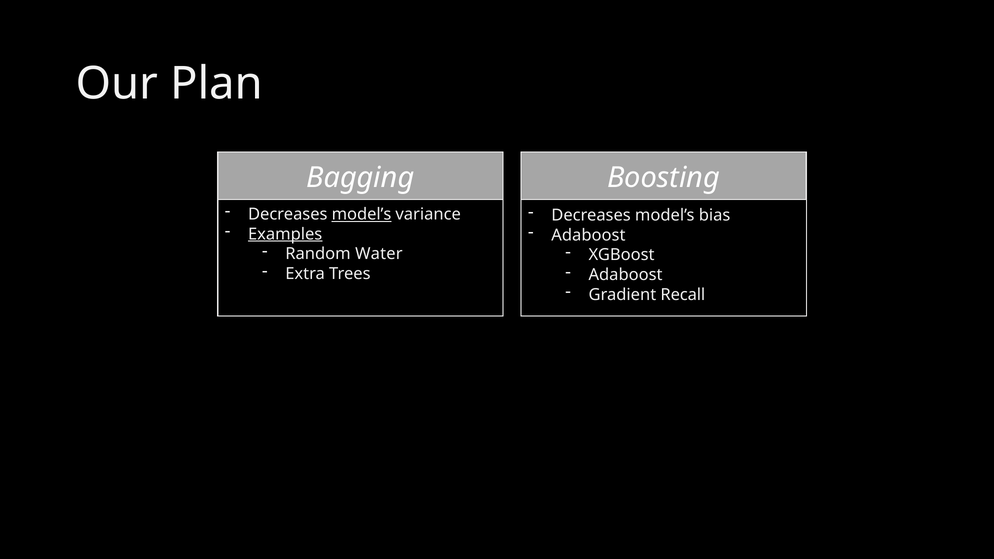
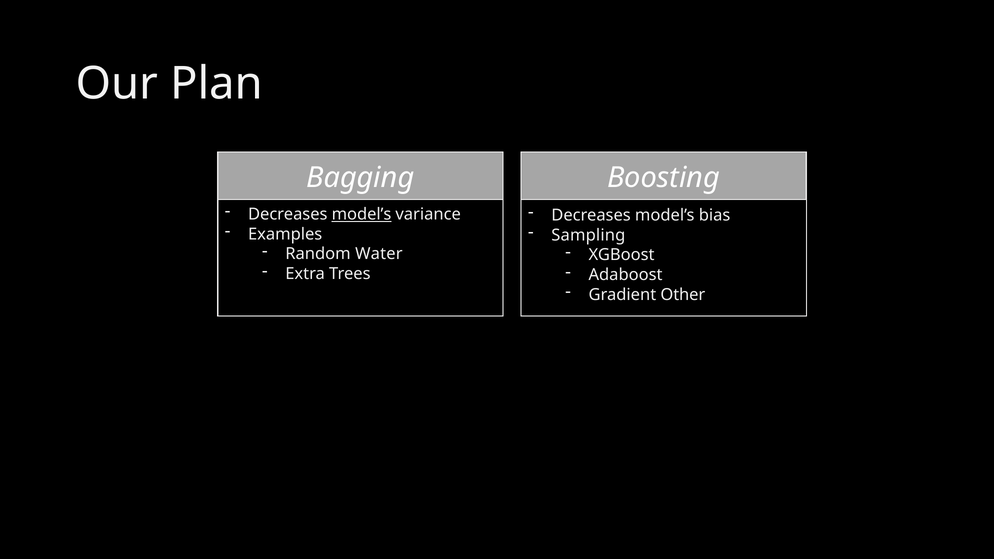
Examples underline: present -> none (285, 234)
Adaboost: Adaboost -> Sampling (588, 235)
Recall: Recall -> Other (683, 295)
